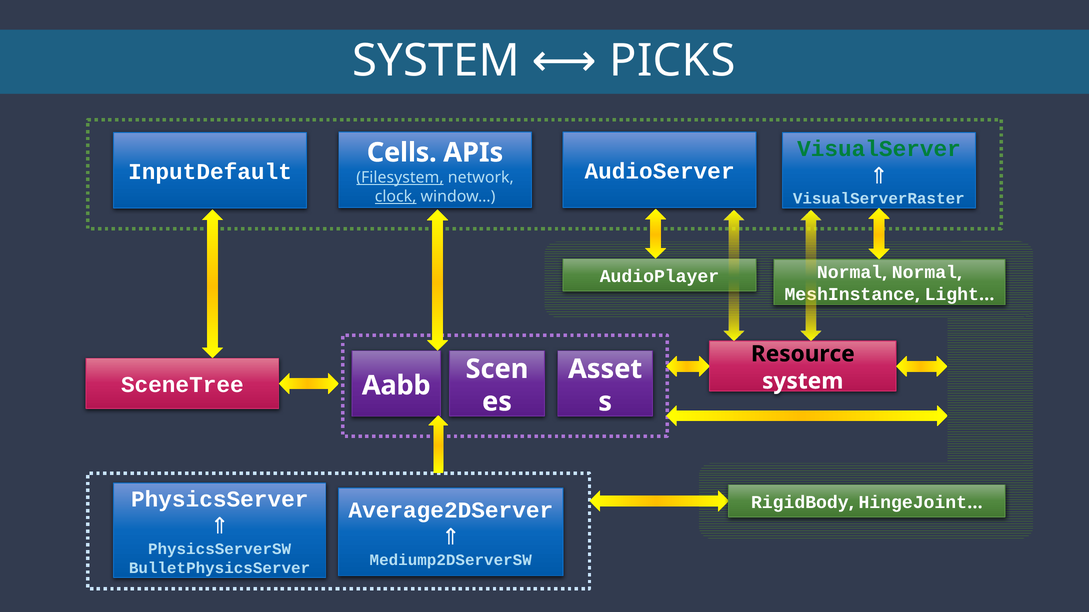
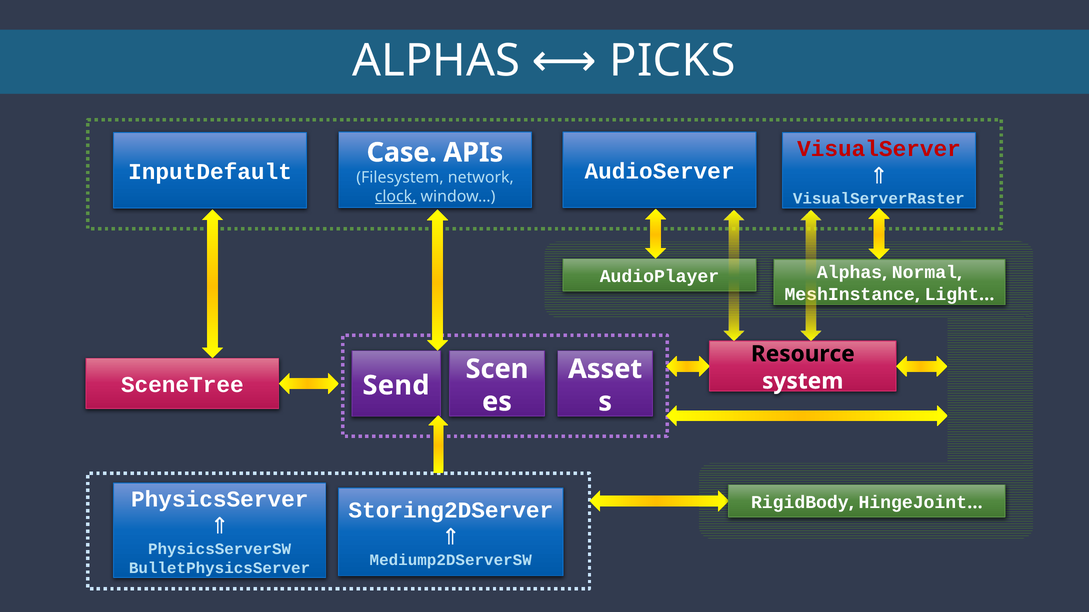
SYSTEM: SYSTEM -> ALPHAS (436, 61)
VisualServer colour: green -> red (879, 149)
Cells: Cells -> Case (402, 153)
Filesystem underline: present -> none (400, 178)
Normal: Normal -> Alphas (850, 273)
Aabb: Aabb -> Send (396, 386)
Average2DServer: Average2DServer -> Storing2DServer (451, 511)
